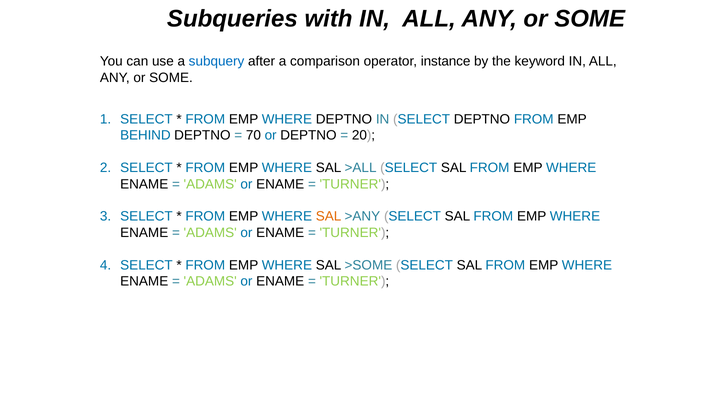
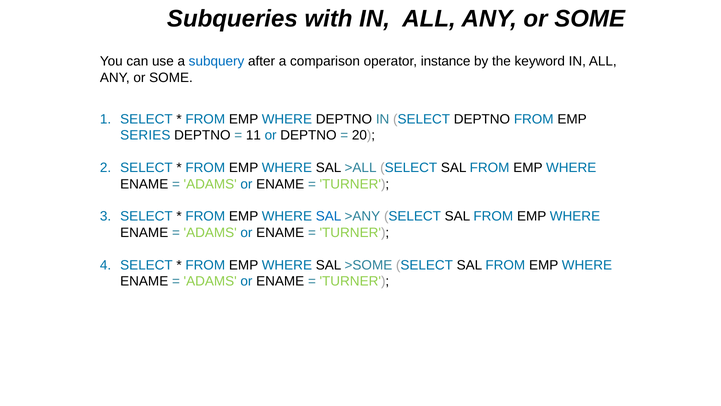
BEHIND: BEHIND -> SERIES (145, 135)
70: 70 -> 11 (253, 135)
SAL colour: orange -> blue (329, 216)
